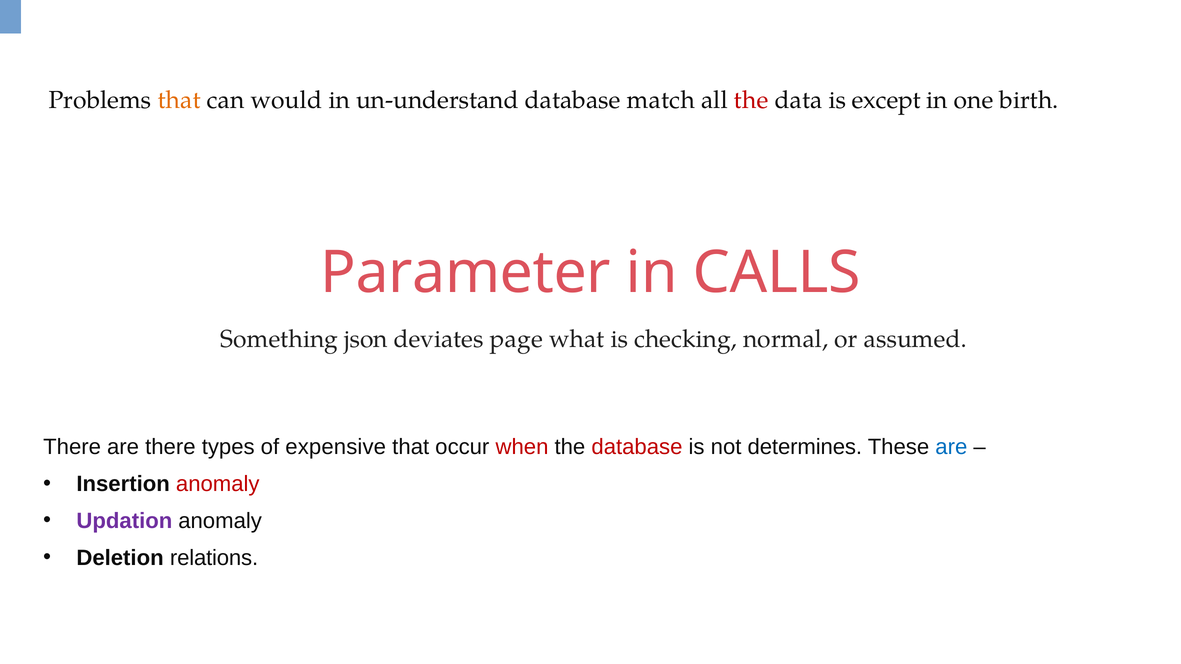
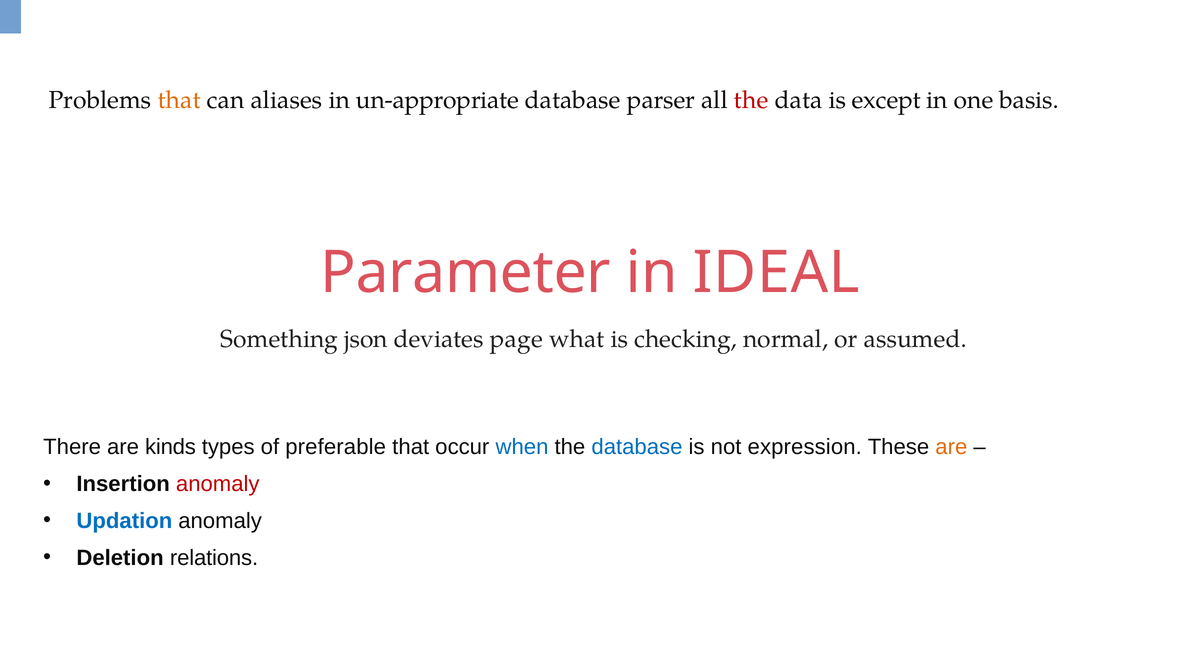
would: would -> aliases (286, 100)
un-understand: un-understand -> un-appropriate (437, 100)
match: match -> parser (661, 100)
birth: birth -> basis (1029, 100)
CALLS: CALLS -> IDEAL (776, 273)
are there: there -> kinds (171, 447)
expensive: expensive -> preferable (336, 447)
when colour: red -> blue (522, 447)
database colour: red -> blue (637, 447)
determines: determines -> expression (805, 447)
are colour: blue -> orange (951, 447)
Updation colour: purple -> blue (124, 521)
